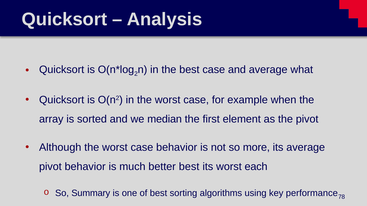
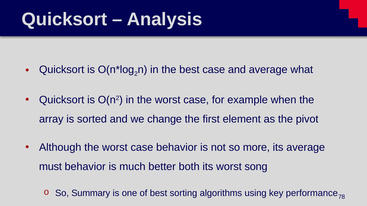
median: median -> change (165, 119)
pivot: pivot -> must (50, 167)
better best: best -> both (189, 167)
each: each -> song (256, 167)
